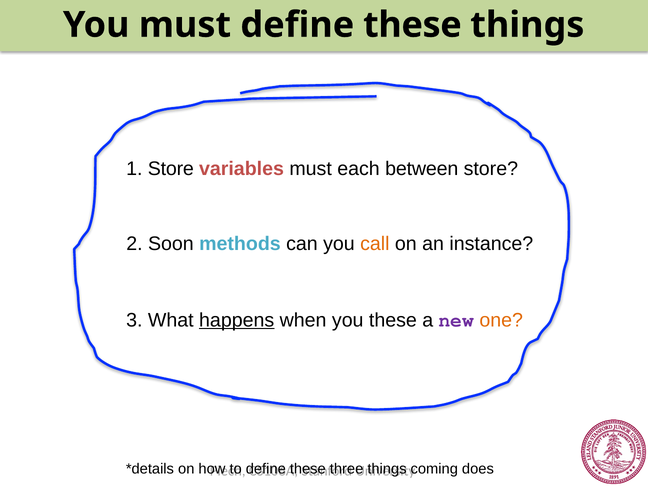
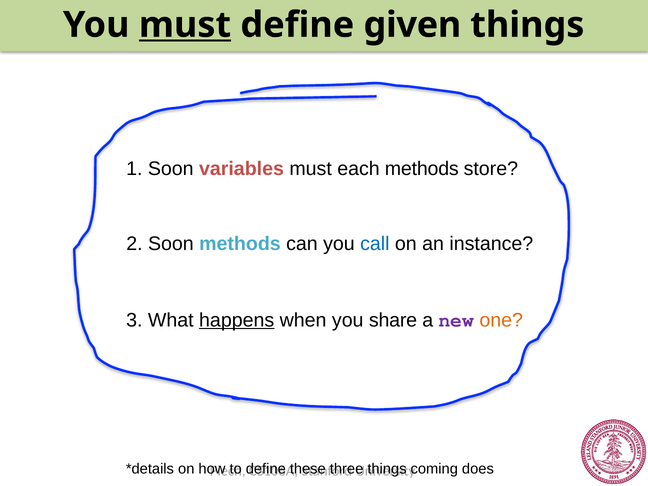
must underline: none -> present (185, 25)
these: these -> given (412, 25)
1 Store: Store -> Soon (171, 169)
each between: between -> methods (422, 169)
call colour: orange -> blue (375, 244)
you these: these -> share (393, 320)
